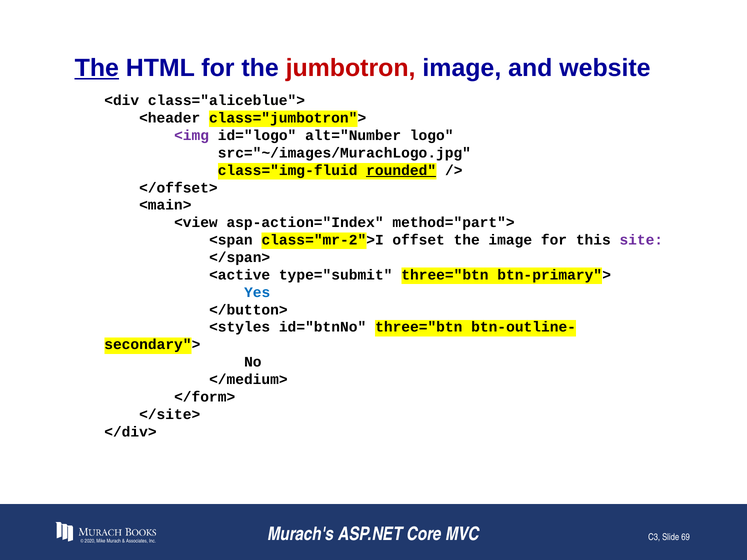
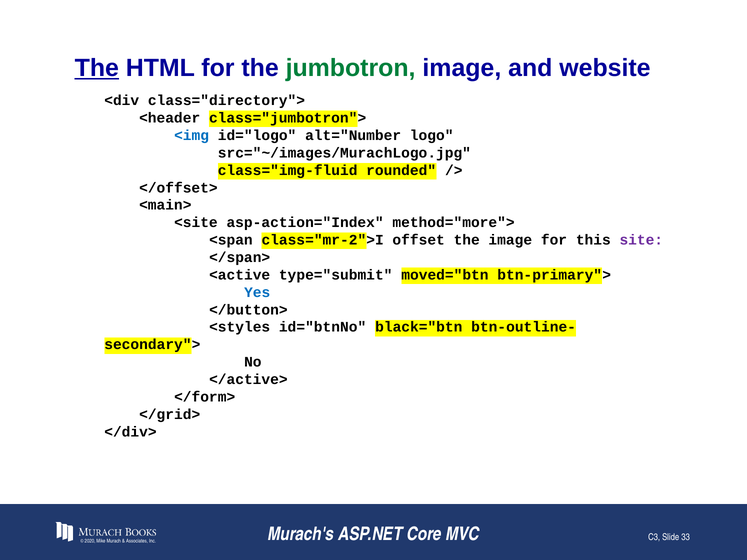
jumbotron colour: red -> green (351, 68)
class="aliceblue">: class="aliceblue"> -> class="directory"> (227, 101)
<img colour: purple -> blue (192, 135)
rounded underline: present -> none (401, 170)
<view: <view -> <site (196, 223)
method="part">: method="part"> -> method="more"> (454, 223)
type="submit three="btn: three="btn -> moved="btn (445, 275)
id="btnNo three="btn: three="btn -> black="btn (419, 327)
</medium>: </medium> -> </active> (248, 380)
</site>: </site> -> </grid> (170, 415)
69: 69 -> 33 (686, 537)
